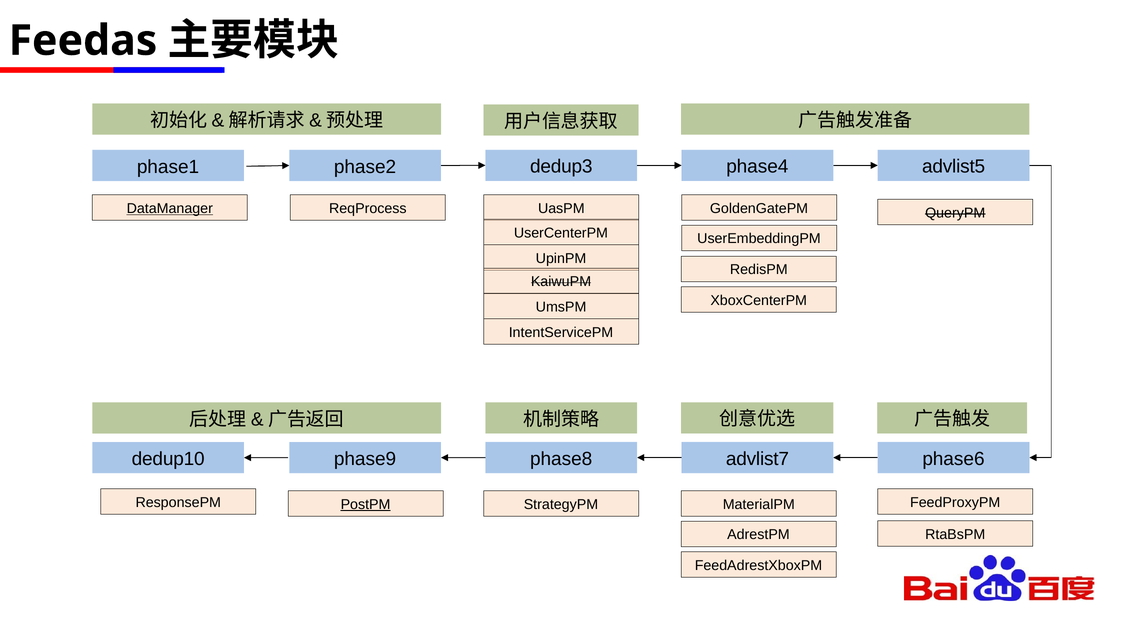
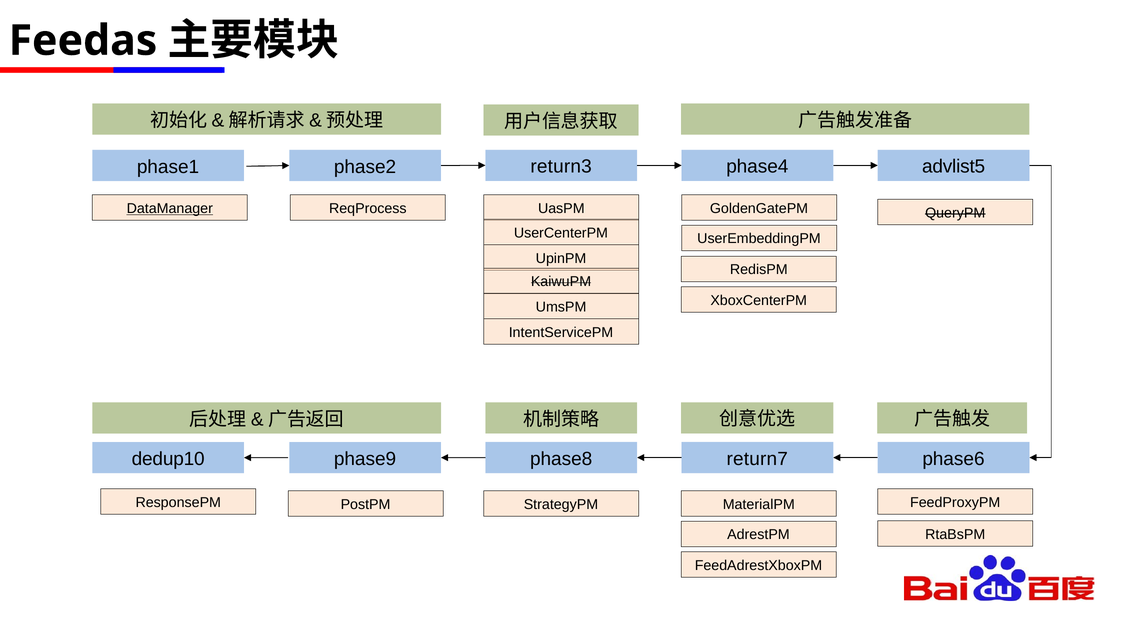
dedup3: dedup3 -> return3 (561, 167)
advlist7: advlist7 -> return7 (757, 459)
PostPM underline: present -> none (366, 505)
